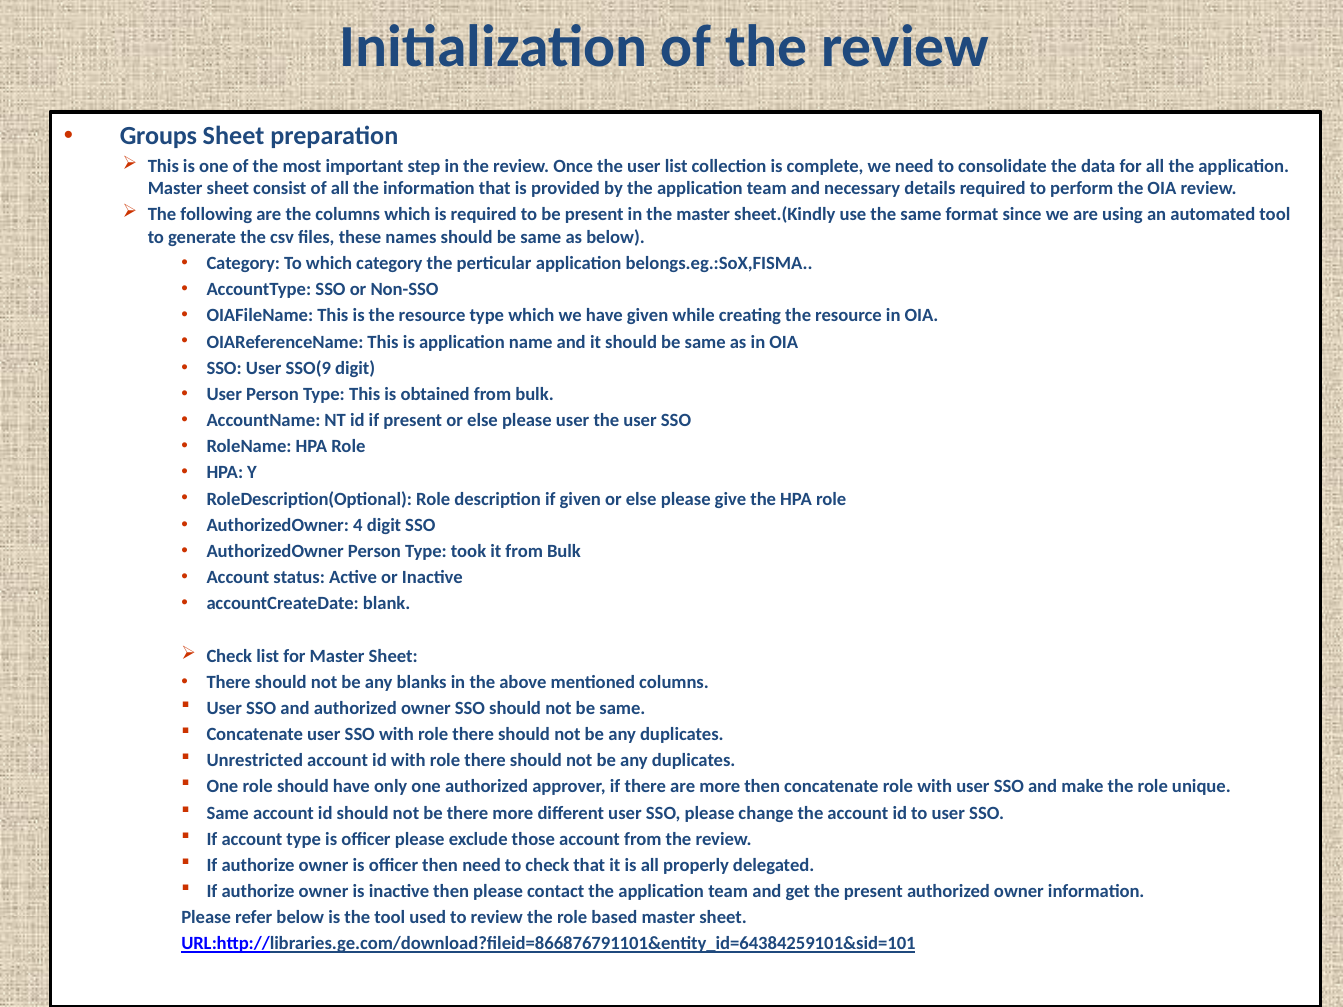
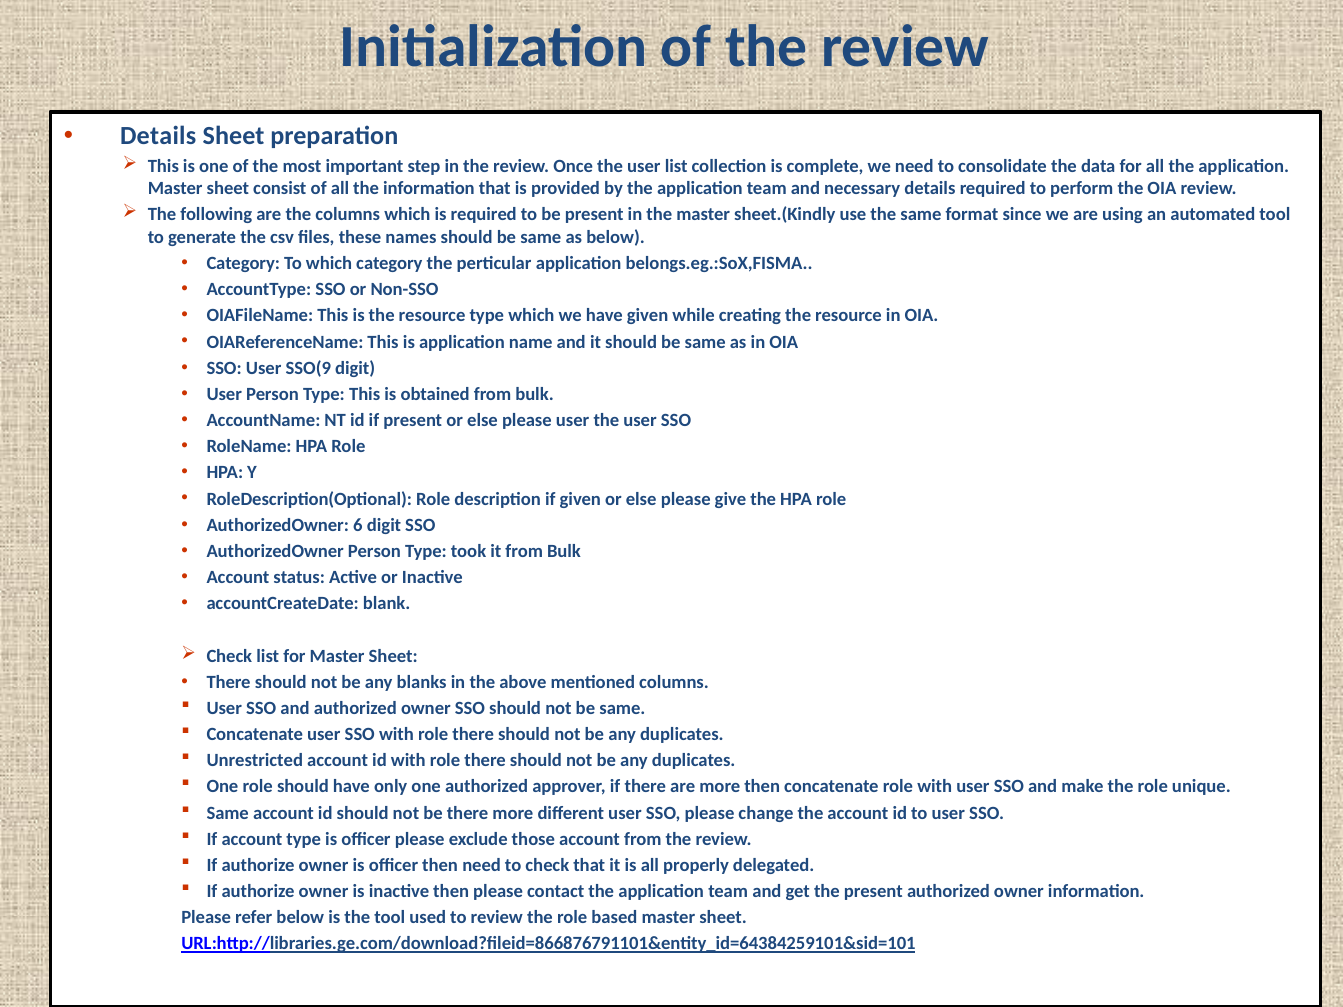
Groups: Groups -> Details (158, 136)
4: 4 -> 6 (358, 525)
